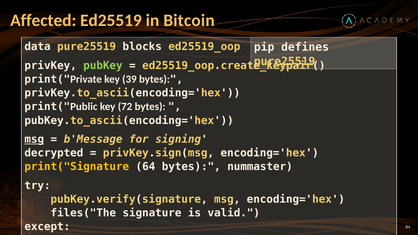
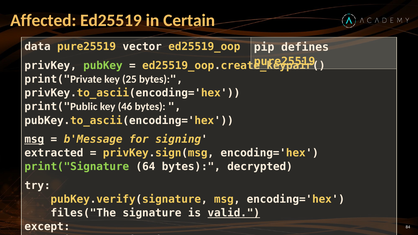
Bitcoin: Bitcoin -> Certain (189, 20)
blocks: blocks -> vector (142, 47)
39: 39 -> 25 (129, 79)
72: 72 -> 46 (125, 107)
decrypted: decrypted -> extracted (54, 153)
print("Signature colour: yellow -> light green (77, 167)
nummaster: nummaster -> decrypted (260, 167)
valid underline: none -> present (234, 213)
